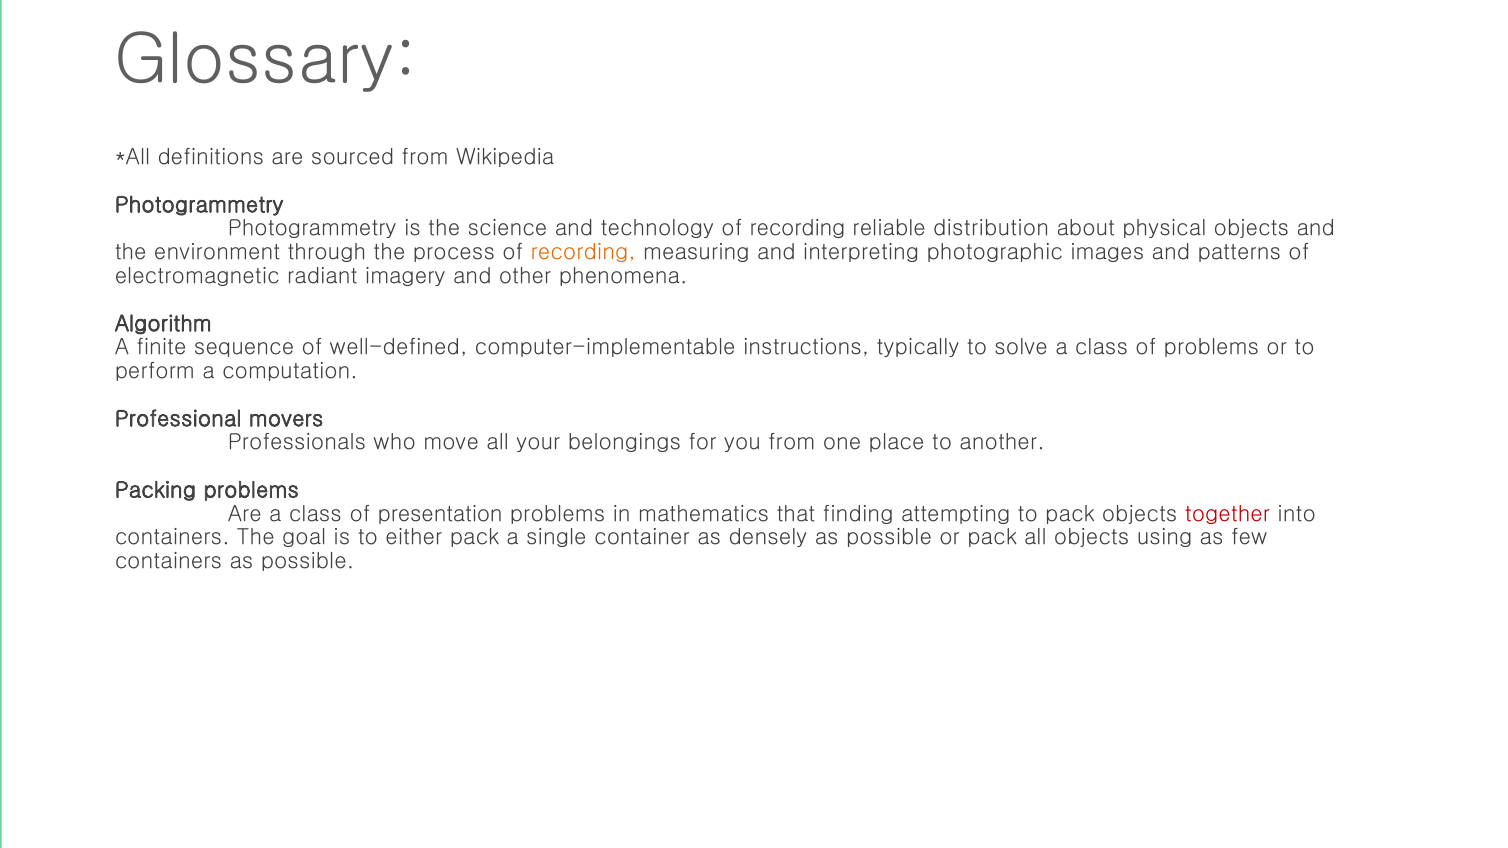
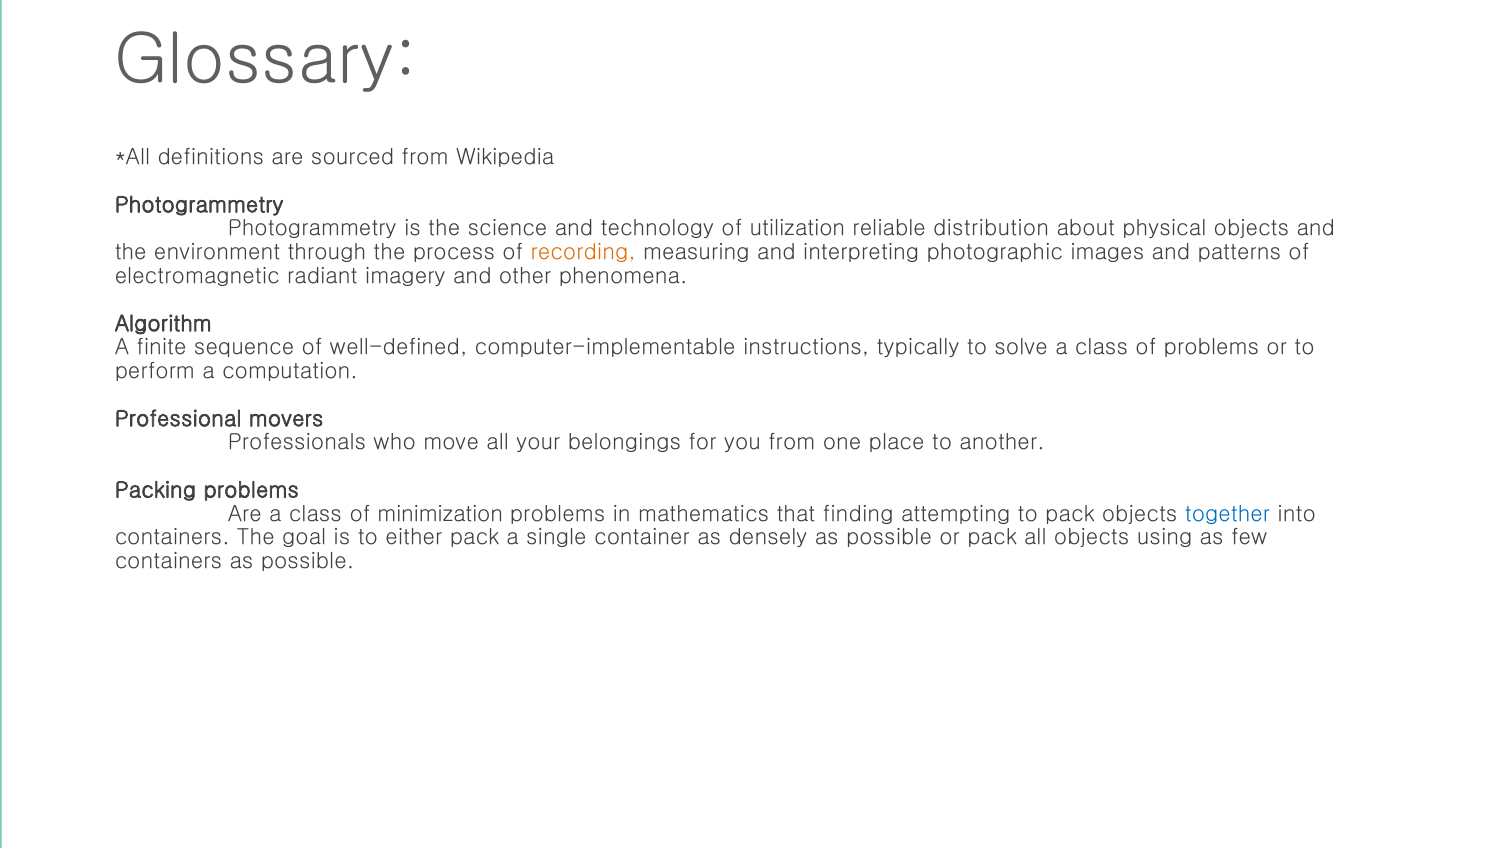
technology of recording: recording -> utilization (797, 229)
presentation: presentation -> minimization (440, 514)
together colour: red -> blue (1227, 514)
